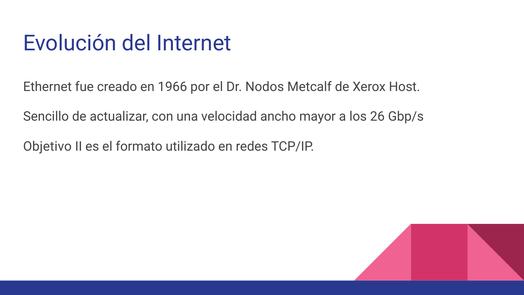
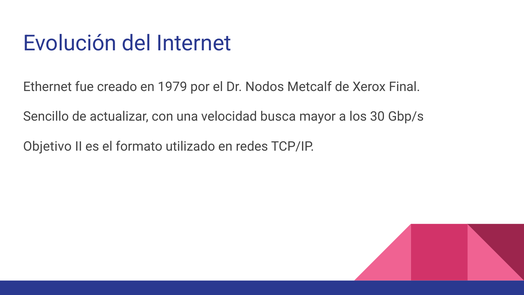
1966: 1966 -> 1979 (172, 87)
Host: Host -> Final (405, 87)
ancho: ancho -> busca (278, 117)
26: 26 -> 30 (377, 117)
